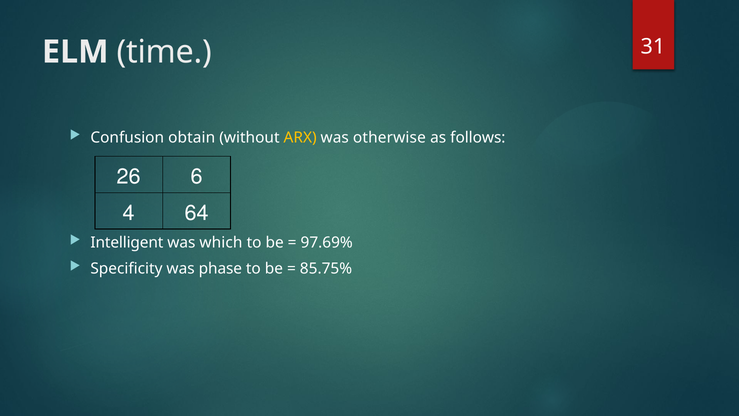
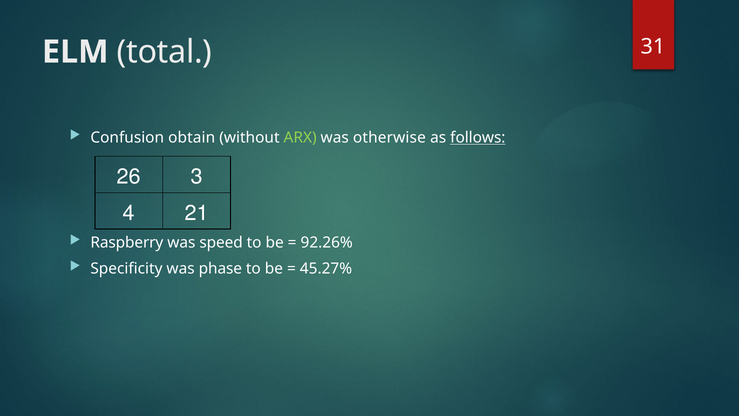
time: time -> total (164, 52)
ARX colour: yellow -> light green (300, 138)
follows underline: none -> present (478, 138)
6: 6 -> 3 (197, 177)
64: 64 -> 21 (197, 213)
Intelligent: Intelligent -> Raspberry (127, 242)
which: which -> speed (221, 242)
97.69%: 97.69% -> 92.26% (327, 242)
85.75%: 85.75% -> 45.27% (326, 268)
